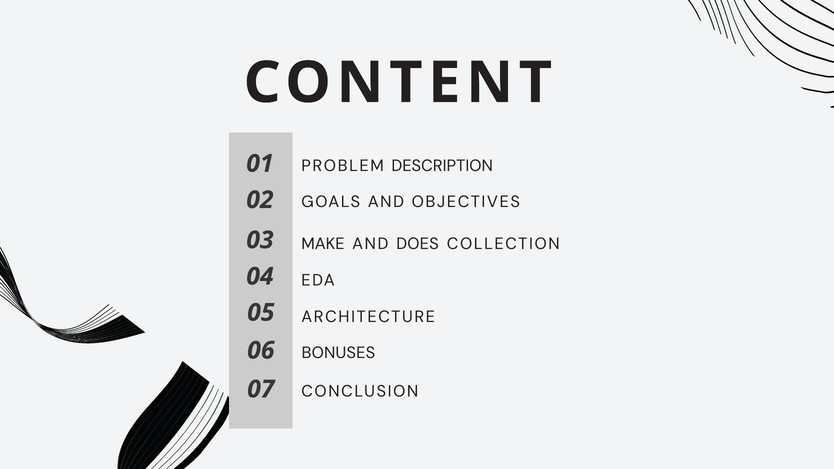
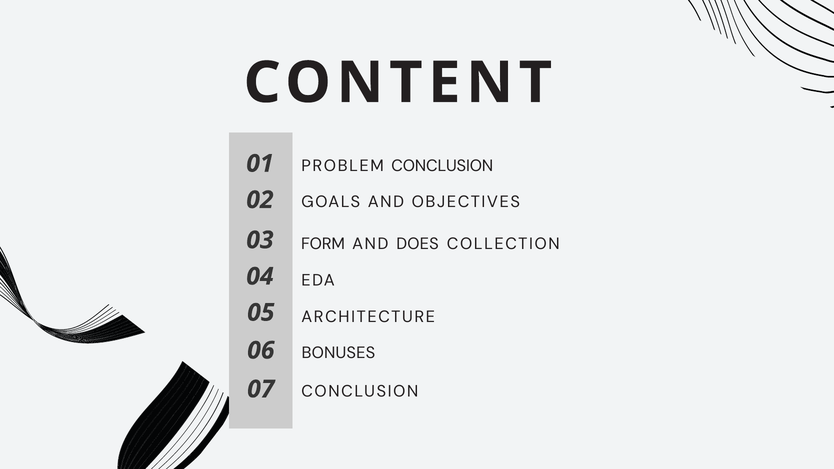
PROBLEM DESCRIPTION: DESCRIPTION -> CONCLUSION (442, 166)
MAKE: MAKE -> FORM (323, 244)
